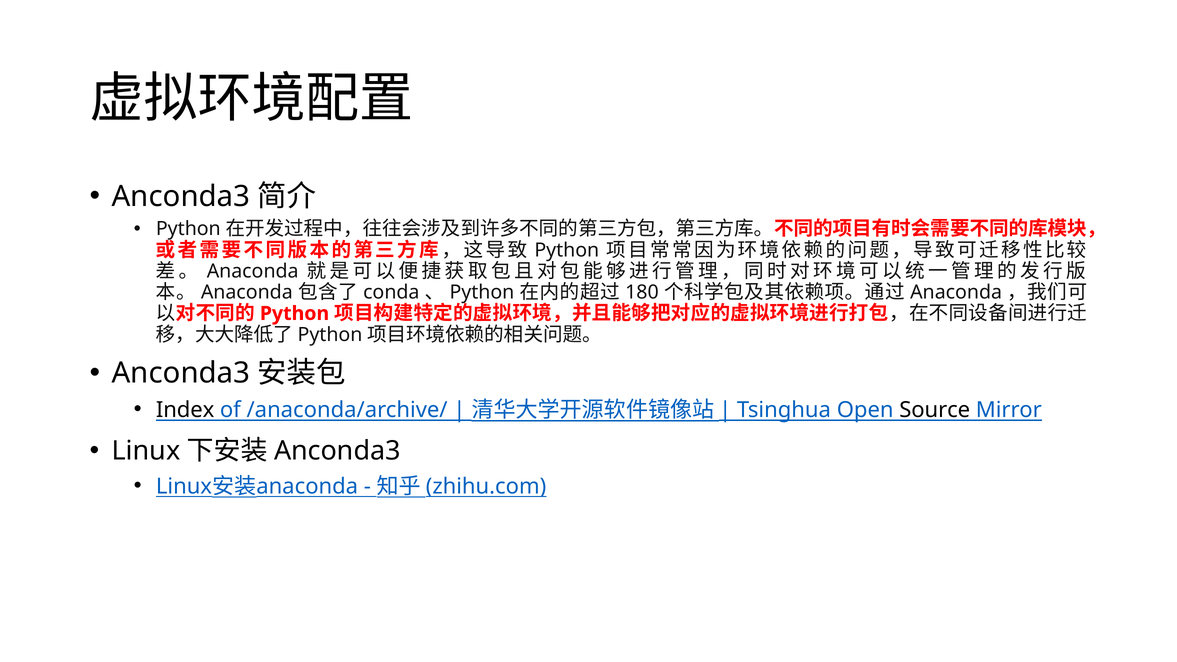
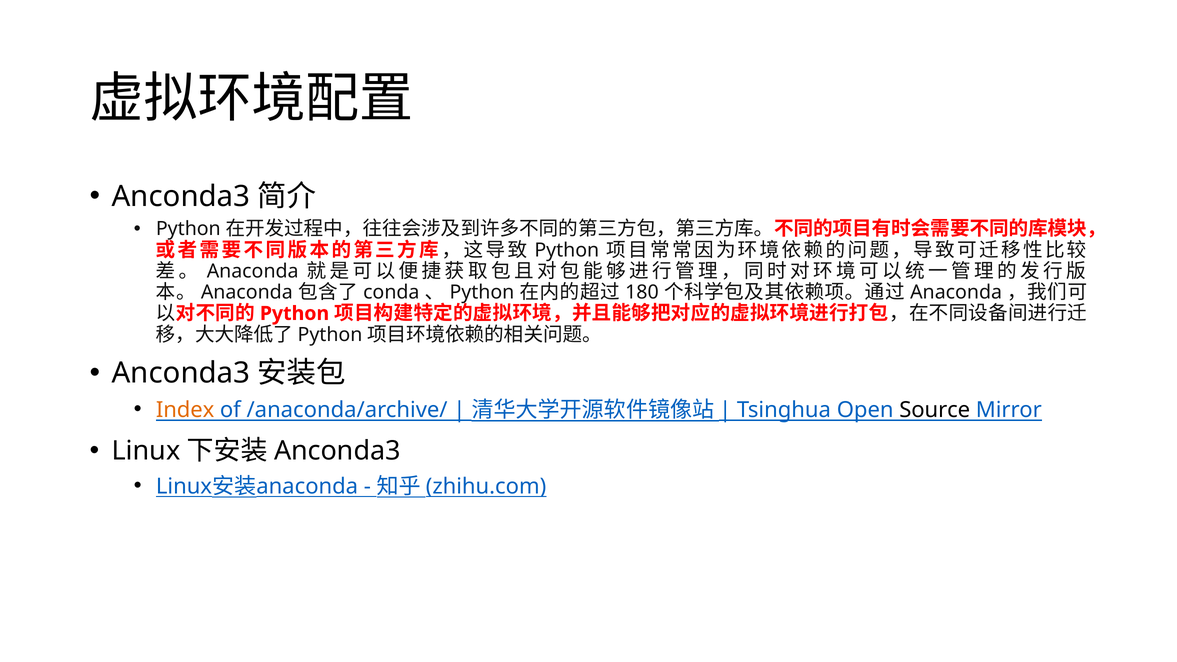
Index colour: black -> orange (185, 410)
